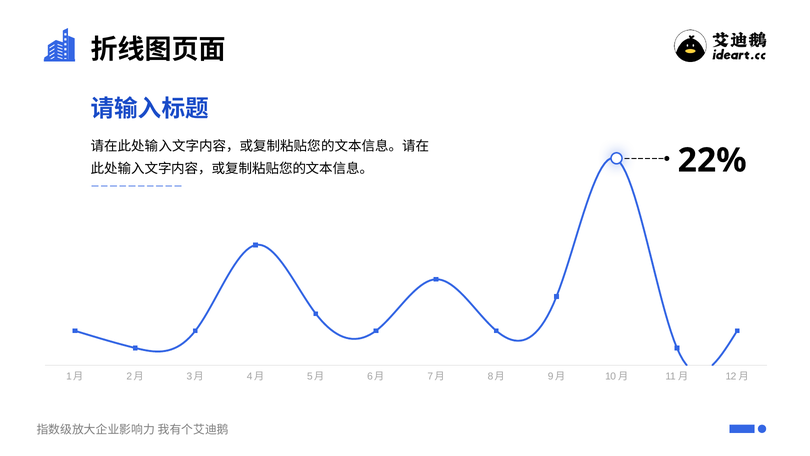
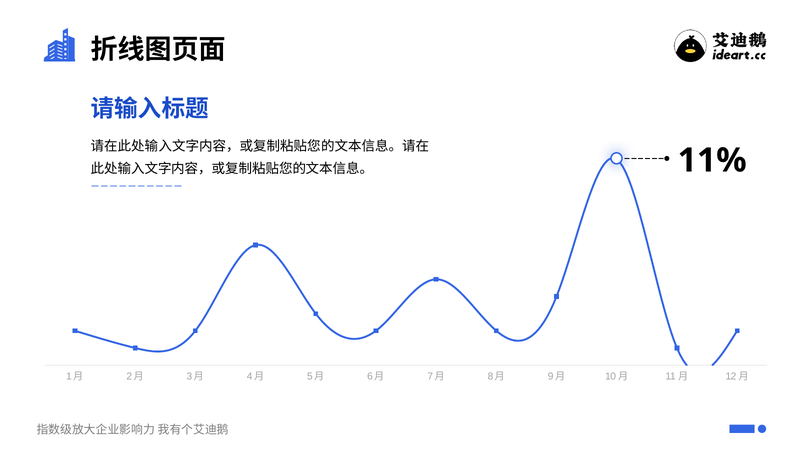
22%: 22% -> 11% (712, 160)
